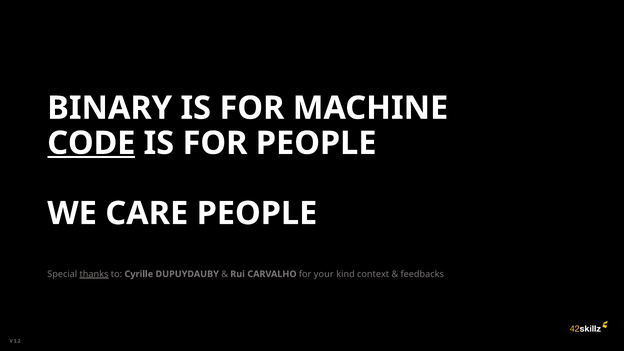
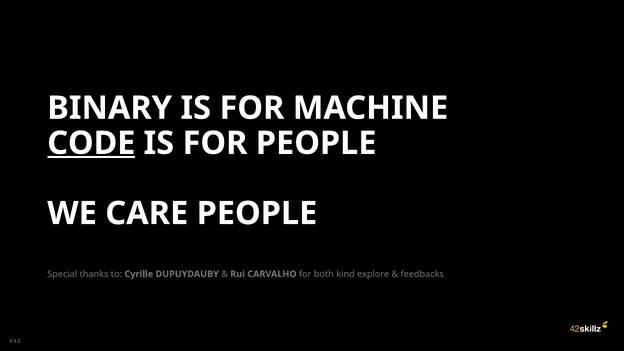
thanks underline: present -> none (94, 274)
your: your -> both (324, 274)
context: context -> explore (373, 274)
